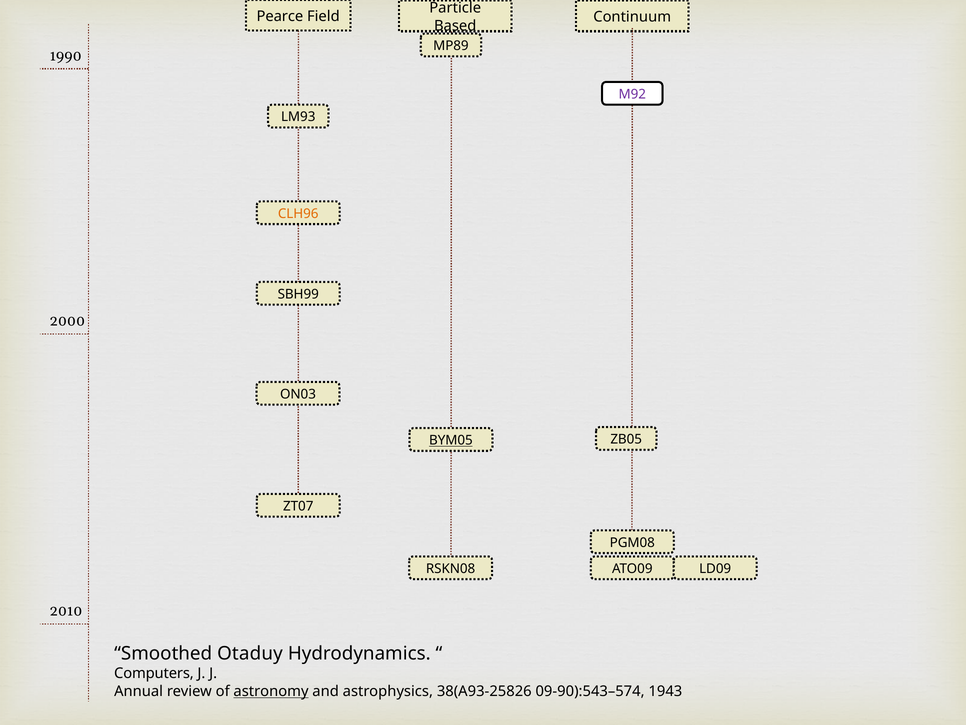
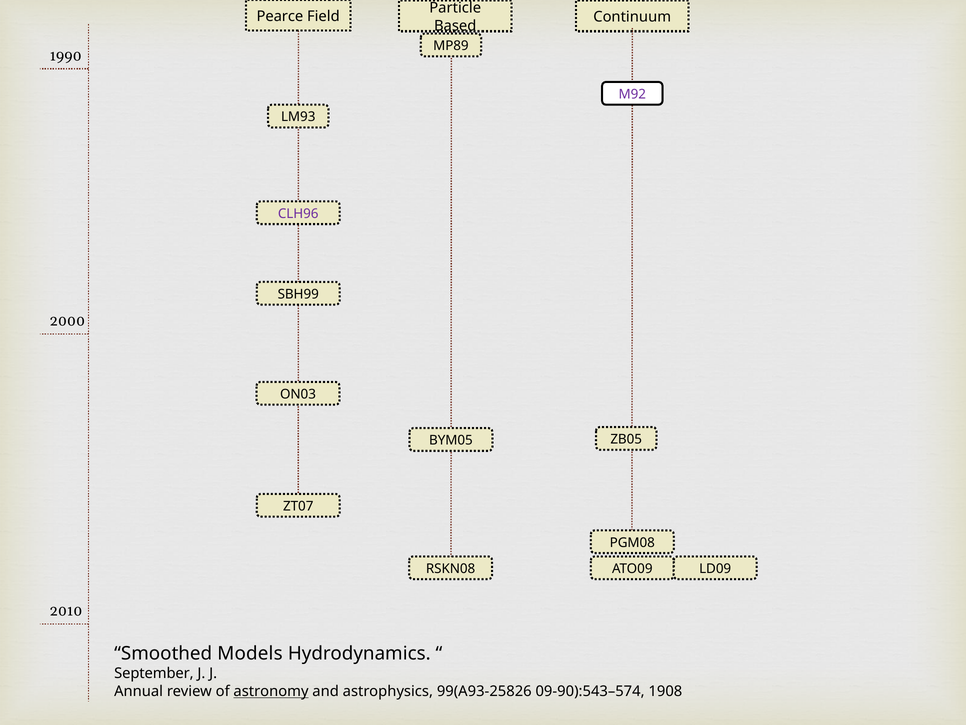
CLH96 colour: orange -> purple (298, 213)
BYM05 underline: present -> none (451, 440)
Otaduy: Otaduy -> Models (250, 653)
Computers: Computers -> September (154, 673)
38(A93-25826: 38(A93-25826 -> 99(A93-25826 (484, 691)
1943: 1943 -> 1908 (665, 691)
